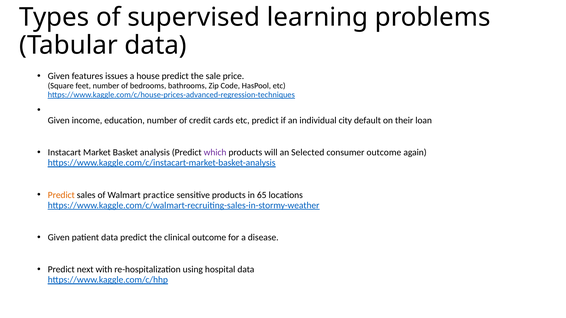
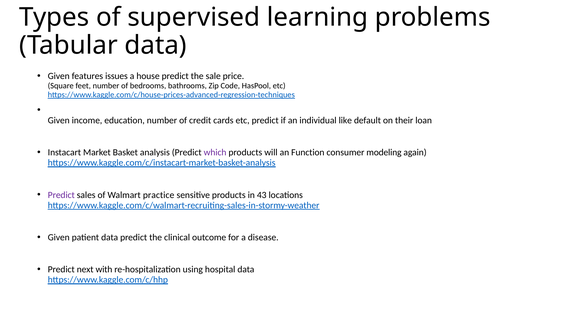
city: city -> like (345, 120)
Selected: Selected -> Function (308, 153)
consumer outcome: outcome -> modeling (384, 153)
Predict colour: orange -> purple (61, 195)
65: 65 -> 43 (262, 195)
